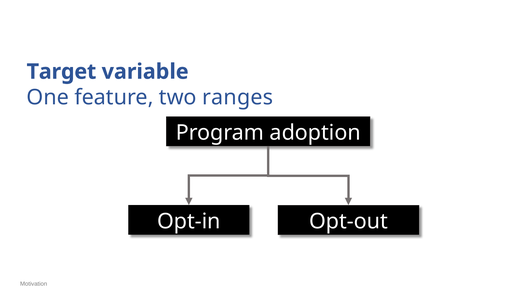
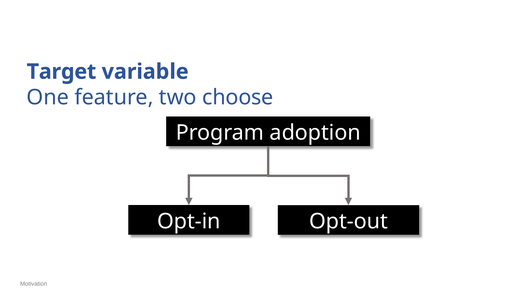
ranges: ranges -> choose (238, 97)
